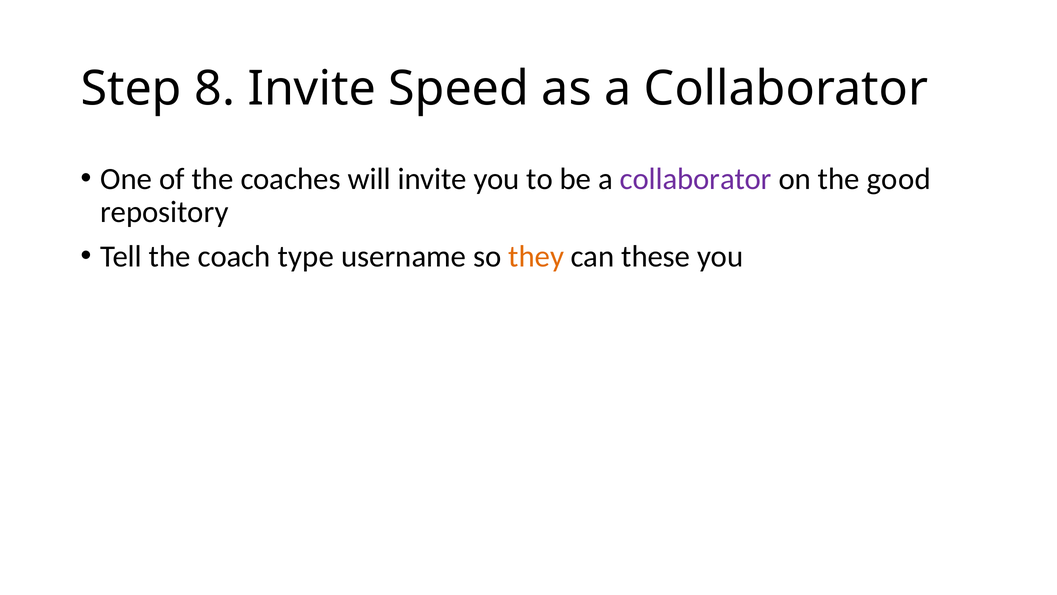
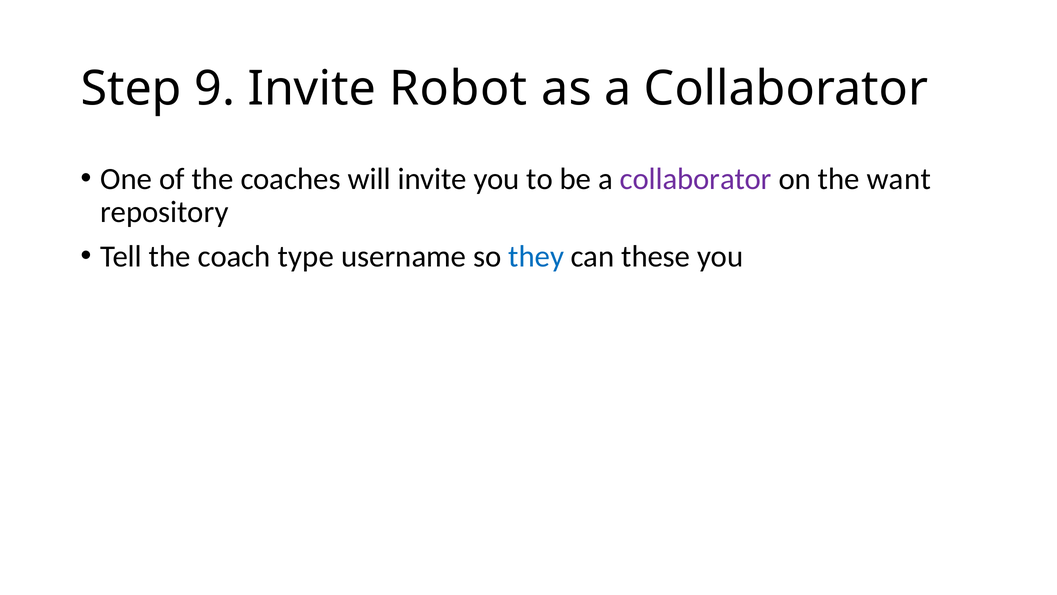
8: 8 -> 9 (215, 89)
Speed: Speed -> Robot (458, 89)
good: good -> want (899, 179)
they colour: orange -> blue (536, 256)
